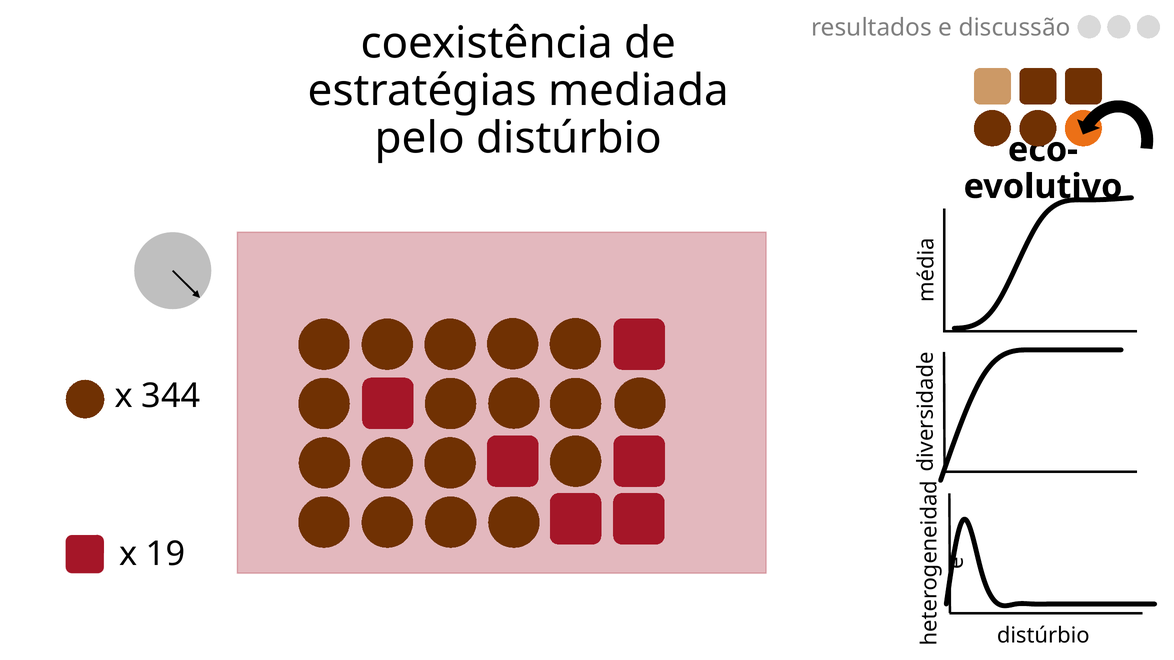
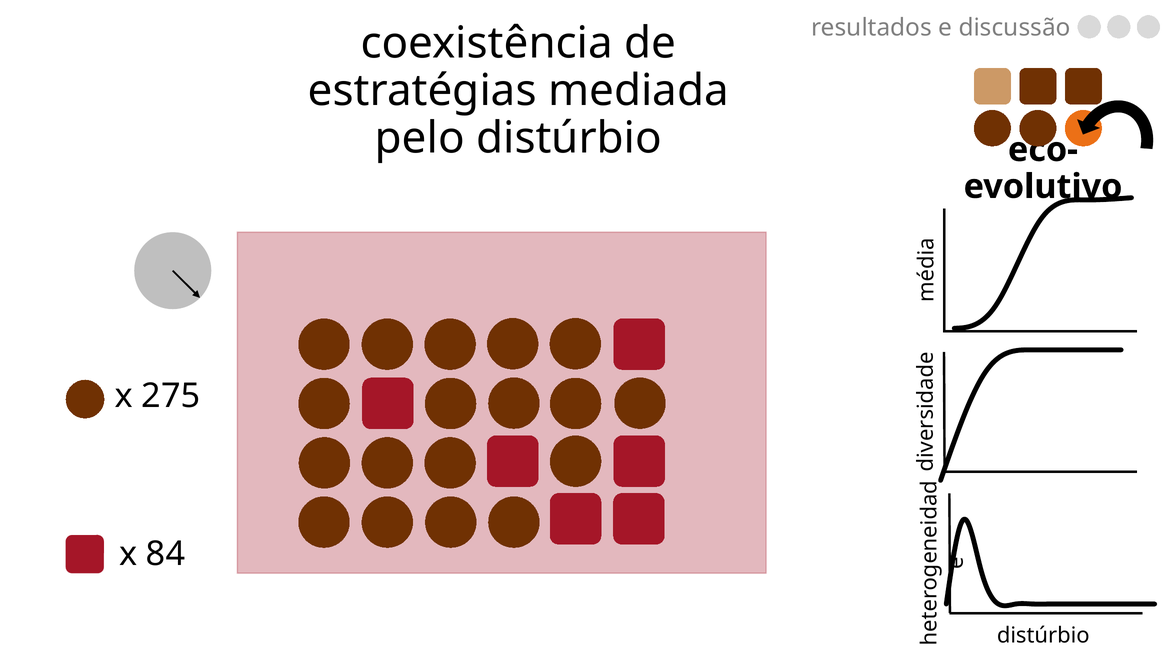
344: 344 -> 275 (171, 396)
19: 19 -> 84 (166, 554)
